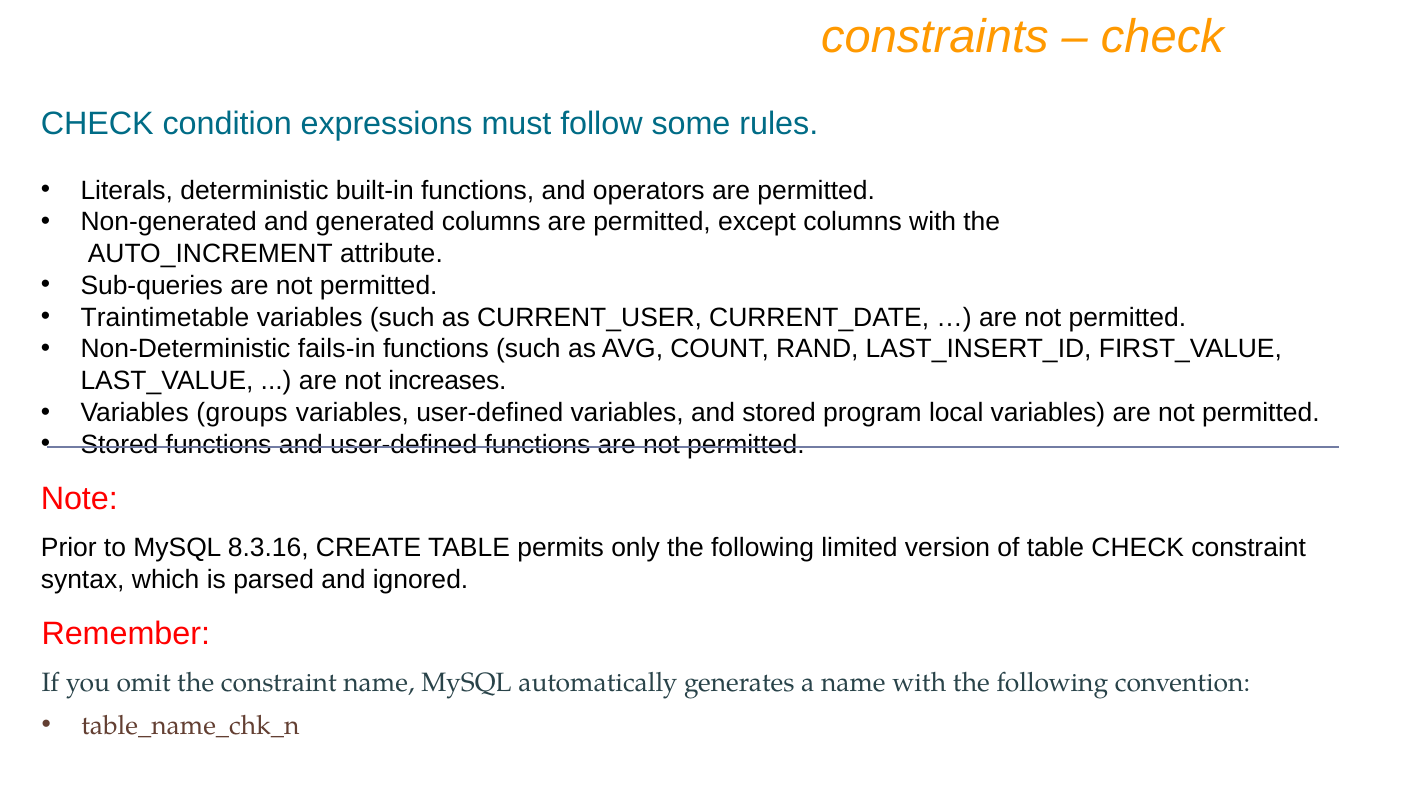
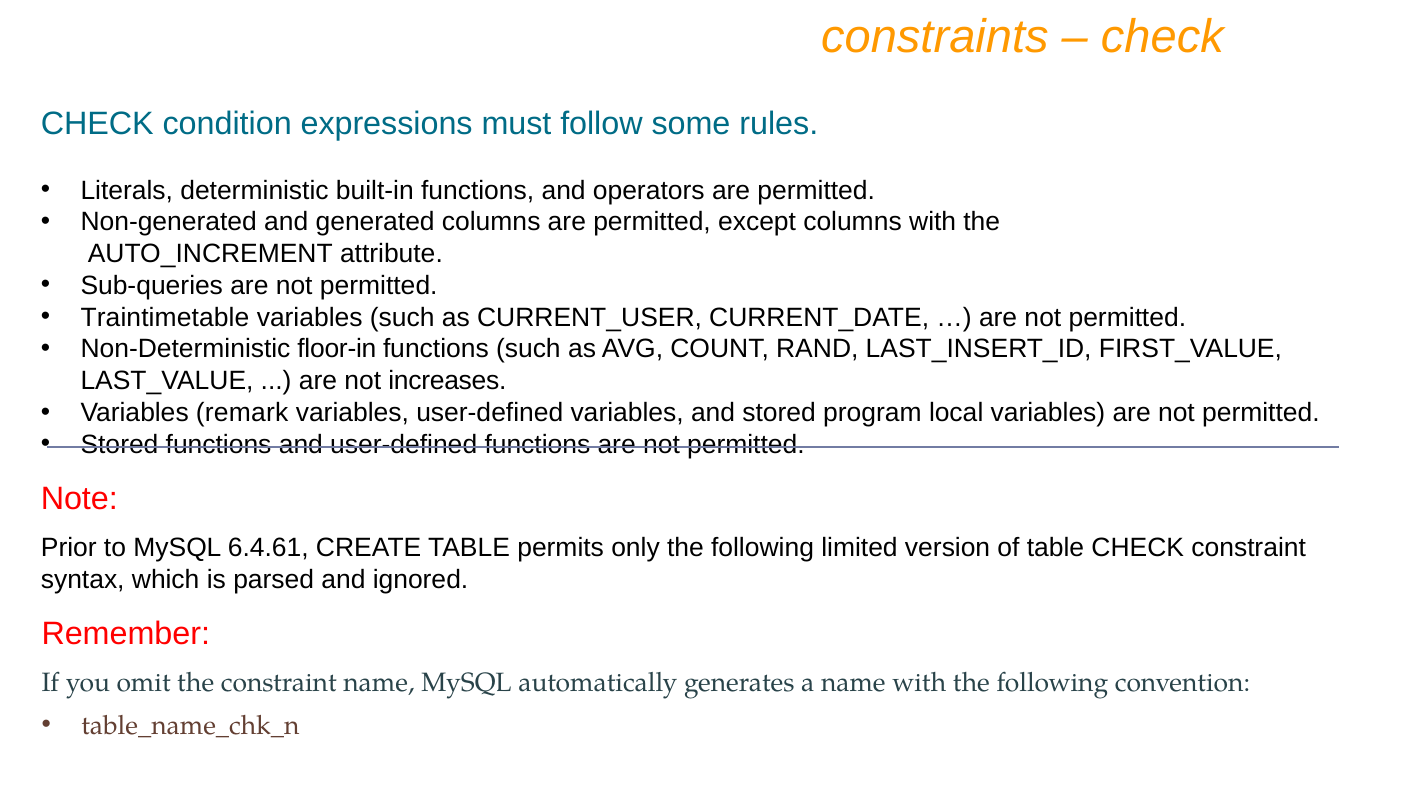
fails-in: fails-in -> floor-in (337, 349)
groups: groups -> remark (242, 413)
8.3.16: 8.3.16 -> 6.4.61 (268, 548)
